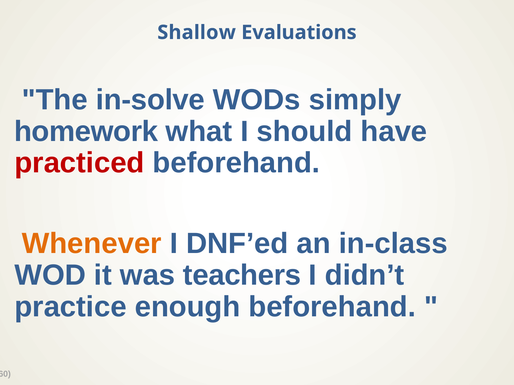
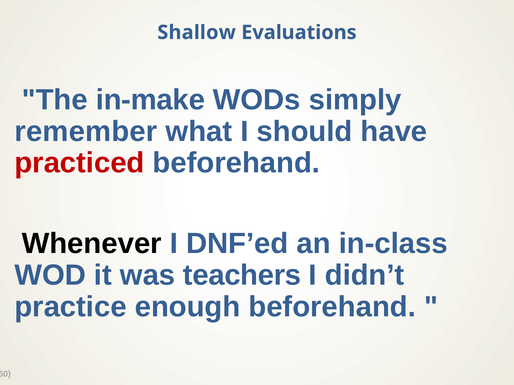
in-solve: in-solve -> in-make (150, 100)
homework: homework -> remember (86, 132)
Whenever colour: orange -> black (92, 244)
